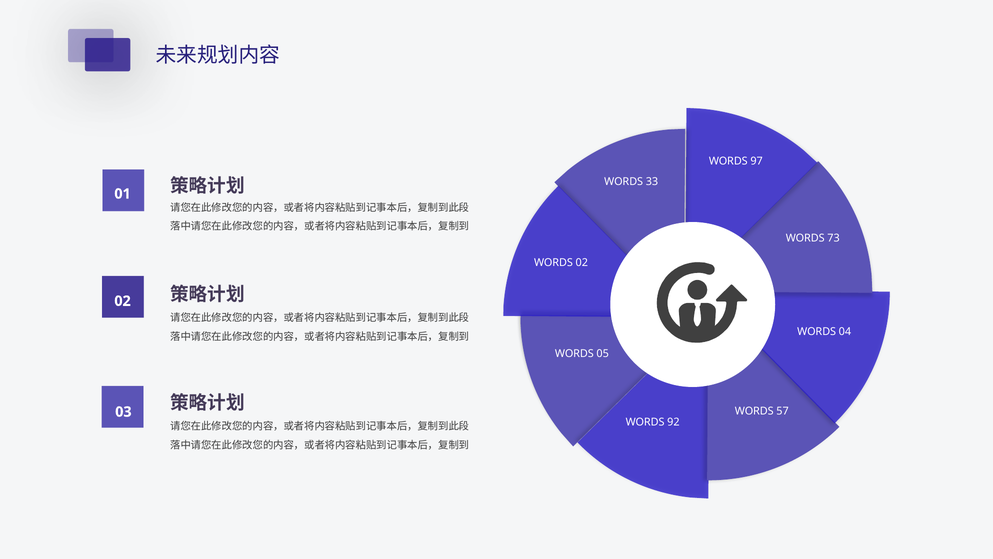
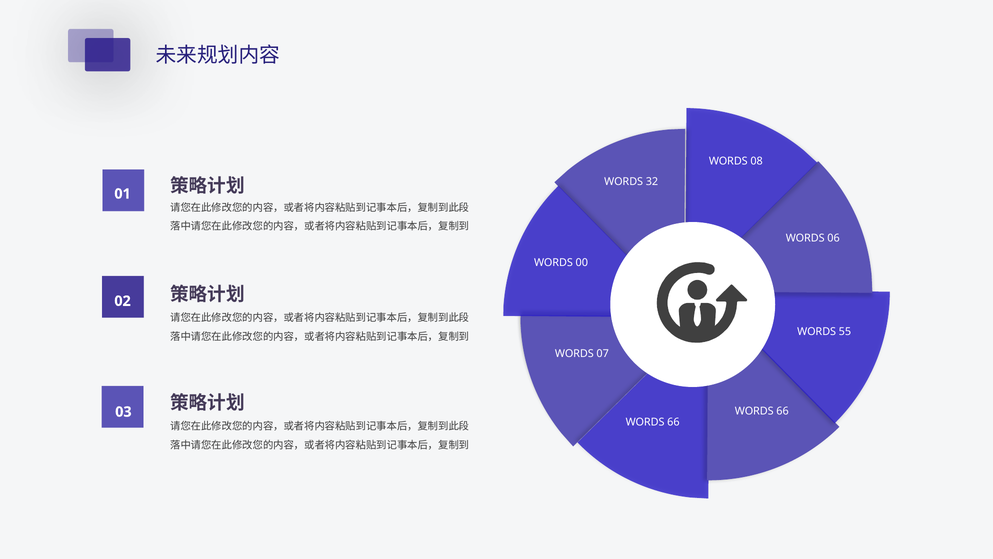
97: 97 -> 08 (757, 161)
33: 33 -> 32 (652, 182)
73: 73 -> 06 (834, 238)
WORDS 02: 02 -> 00 (582, 262)
04: 04 -> 55 (845, 331)
05: 05 -> 07 (603, 353)
57: 57 -> 66 (783, 411)
92: 92 -> 66 (673, 422)
